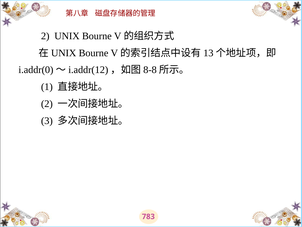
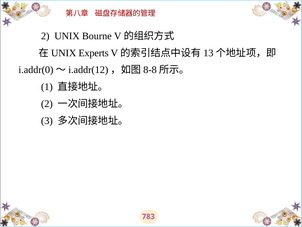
Bourne: Bourne -> Experts (94, 53)
